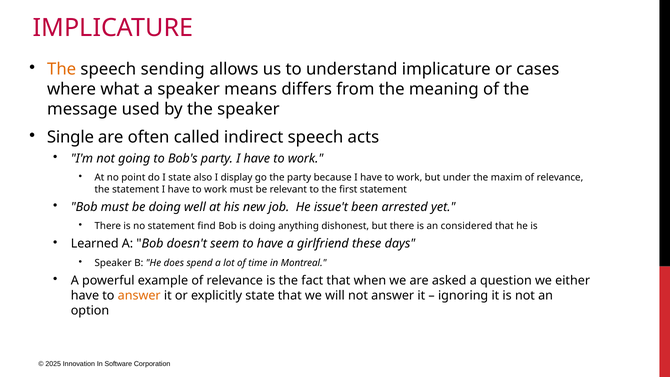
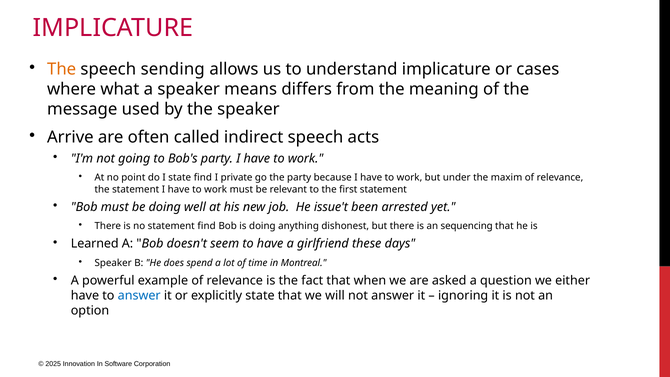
Single: Single -> Arrive (70, 137)
state also: also -> find (203, 178)
display: display -> private (237, 178)
considered: considered -> sequencing (467, 226)
answer colour: orange -> blue (139, 295)
